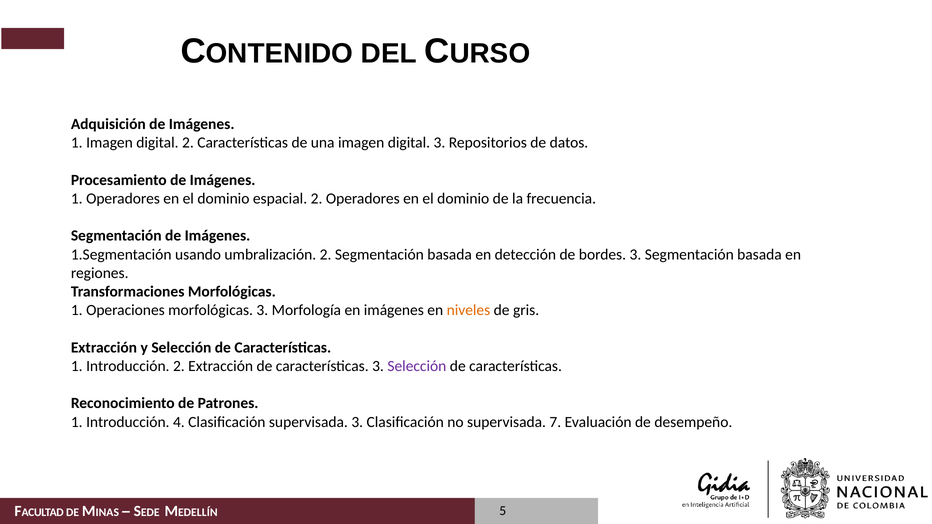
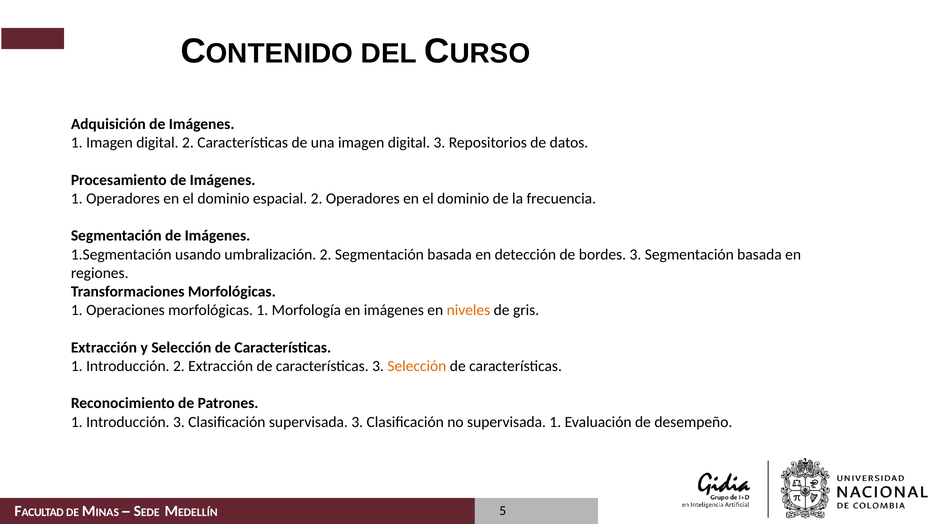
Operaciones morfológicas 3: 3 -> 1 (262, 310)
Selección colour: purple -> orange (417, 366)
Introducción 4: 4 -> 3 (179, 422)
supervisada 7: 7 -> 1 (555, 422)
